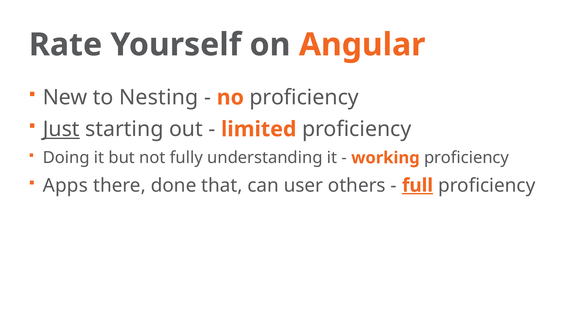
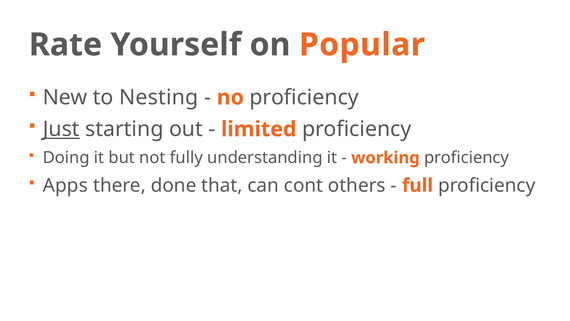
Angular: Angular -> Popular (362, 45)
user: user -> cont (304, 185)
full underline: present -> none (418, 185)
